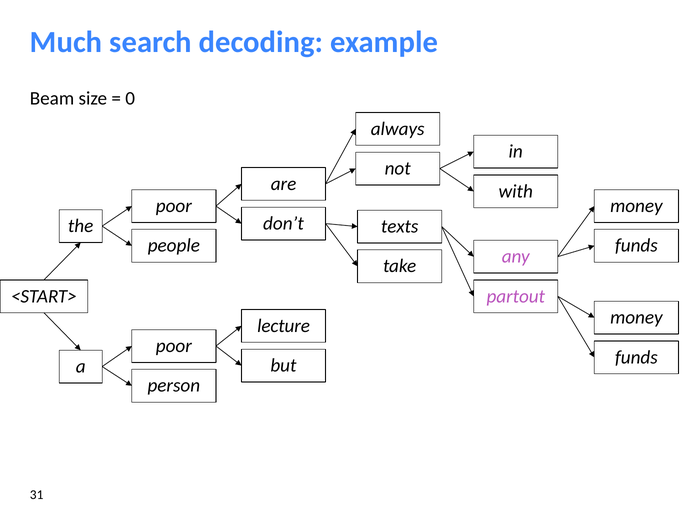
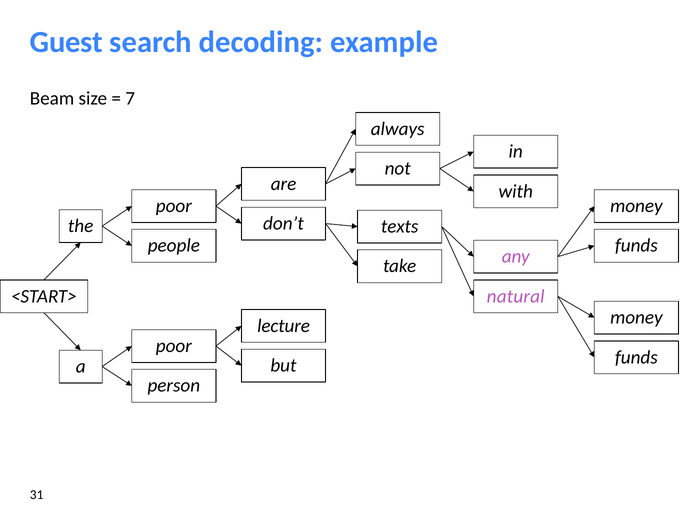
Much: Much -> Guest (66, 42)
0: 0 -> 7 (130, 99)
partout: partout -> natural (516, 296)
